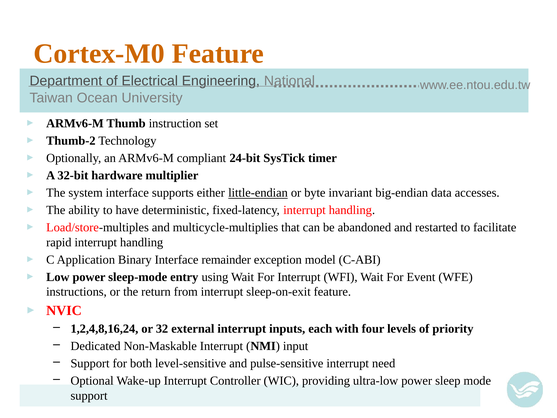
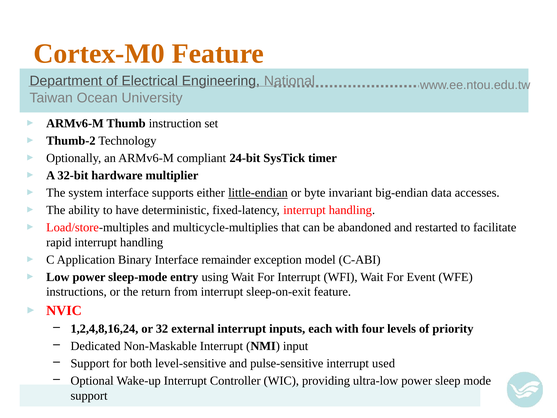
need: need -> used (384, 363)
